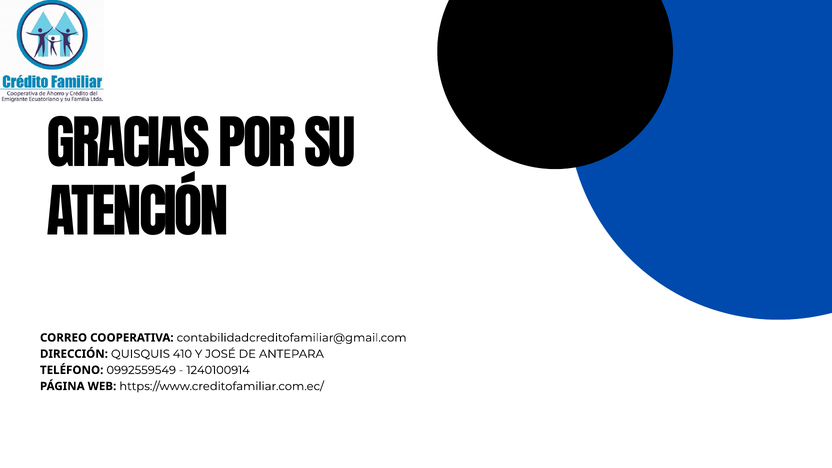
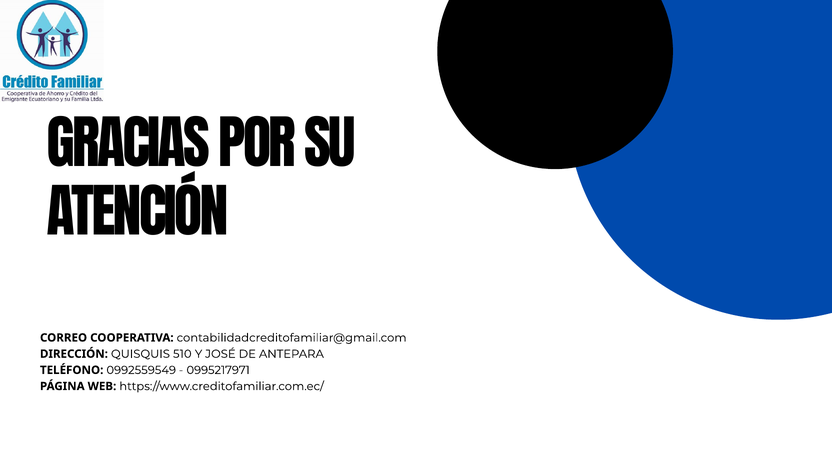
410: 410 -> 510 (182, 354)
1240100914: 1240100914 -> 0995217971 (218, 370)
